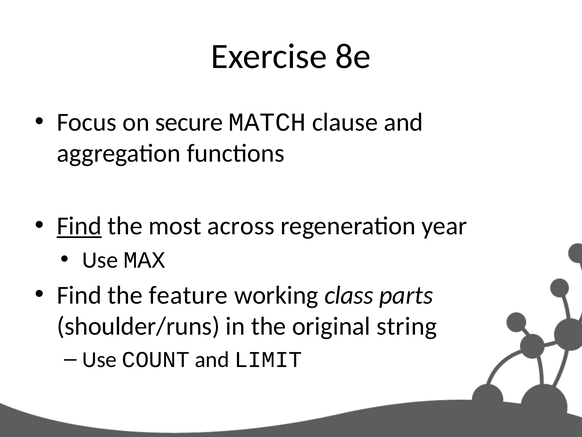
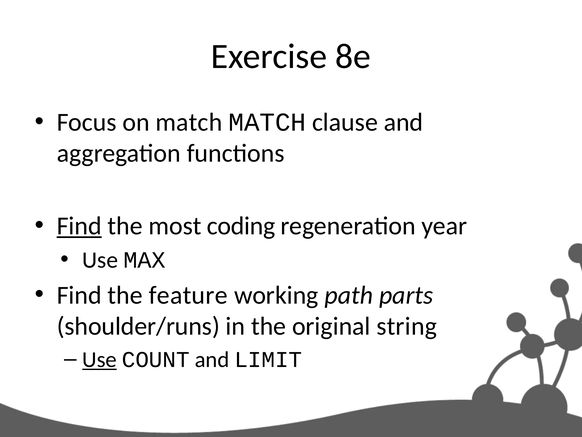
on secure: secure -> match (189, 122)
across: across -> coding (241, 226)
class: class -> path (349, 295)
Use underline: none -> present (99, 359)
